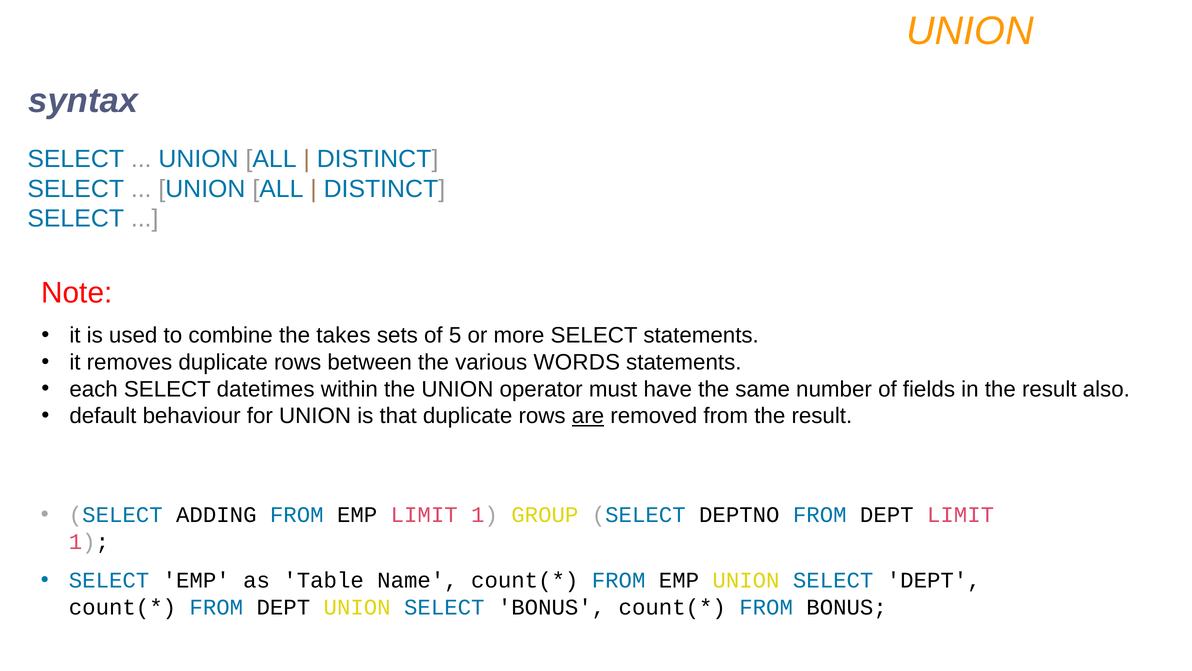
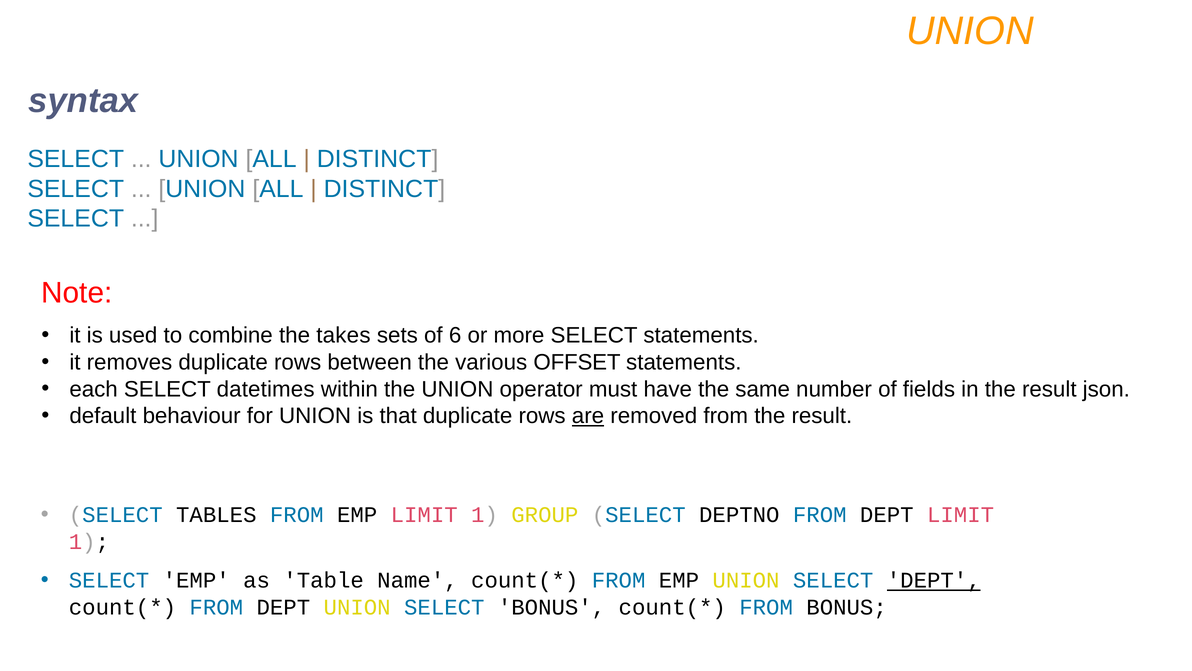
5: 5 -> 6 (455, 335)
WORDS: WORDS -> OFFSET (577, 362)
also: also -> json (1106, 389)
ADDING: ADDING -> TABLES (216, 515)
DEPT underline: none -> present (934, 580)
